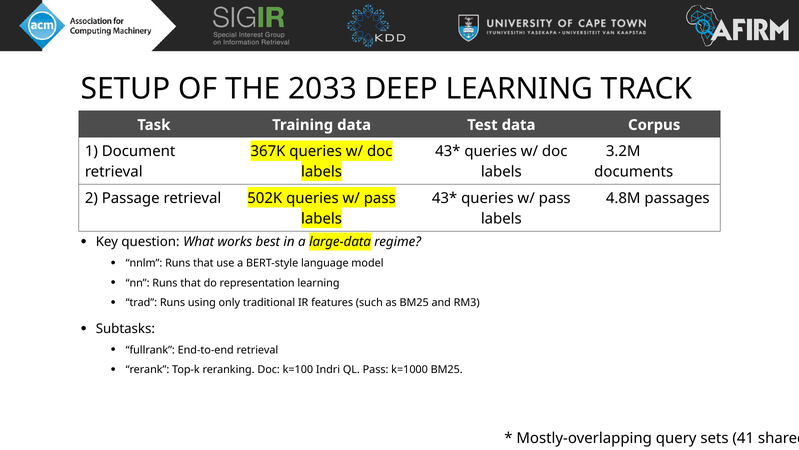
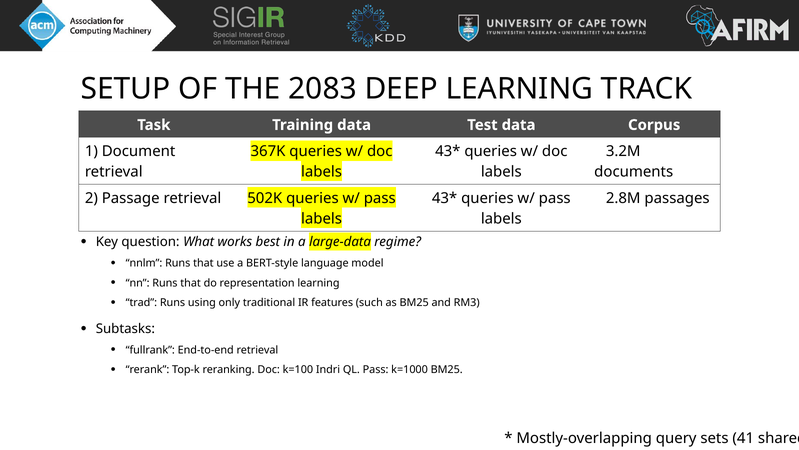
2033: 2033 -> 2083 (323, 89)
4.8M: 4.8M -> 2.8M (623, 198)
